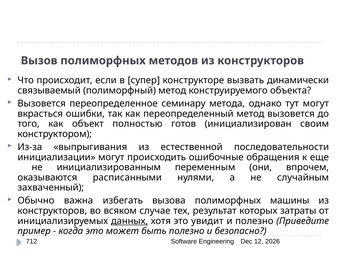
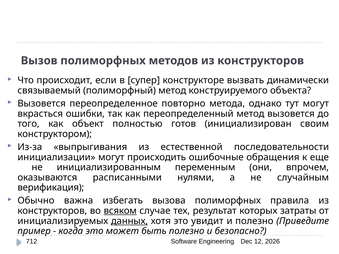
семинару: семинару -> повторно (183, 104)
захваченный: захваченный -> верификация (51, 188)
машины: машины -> правила (290, 201)
всяком underline: none -> present (120, 211)
